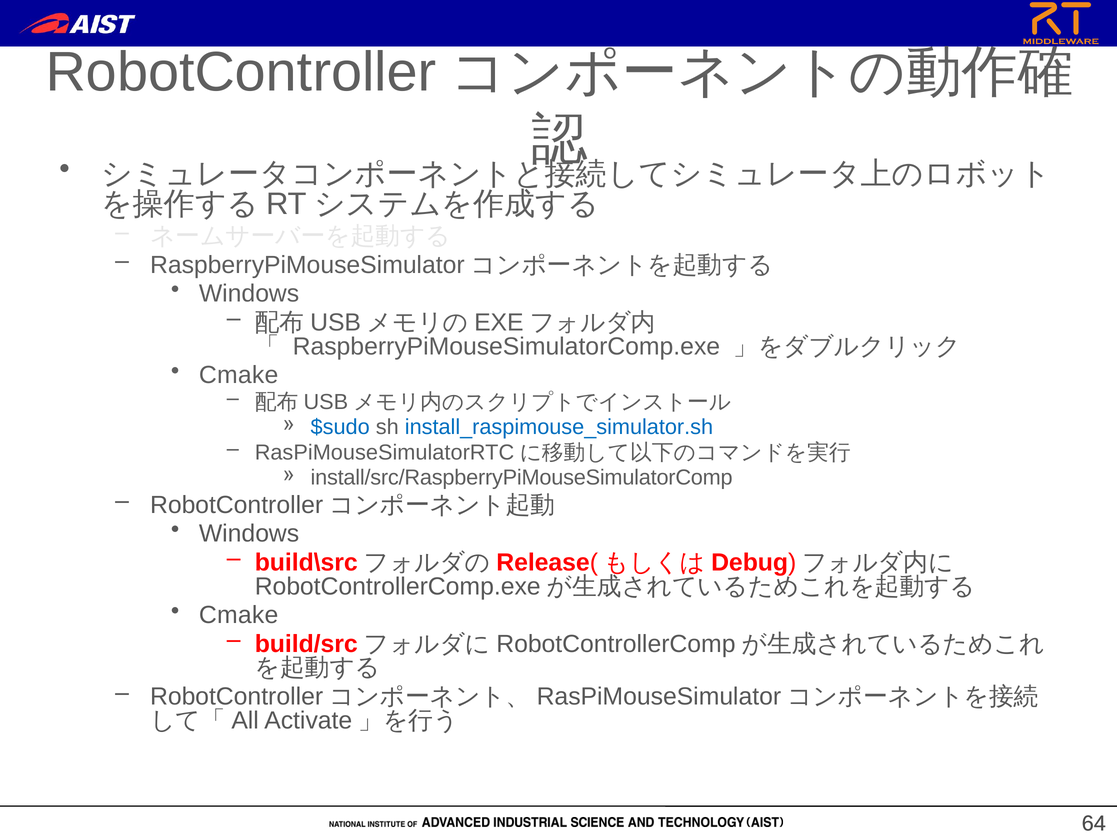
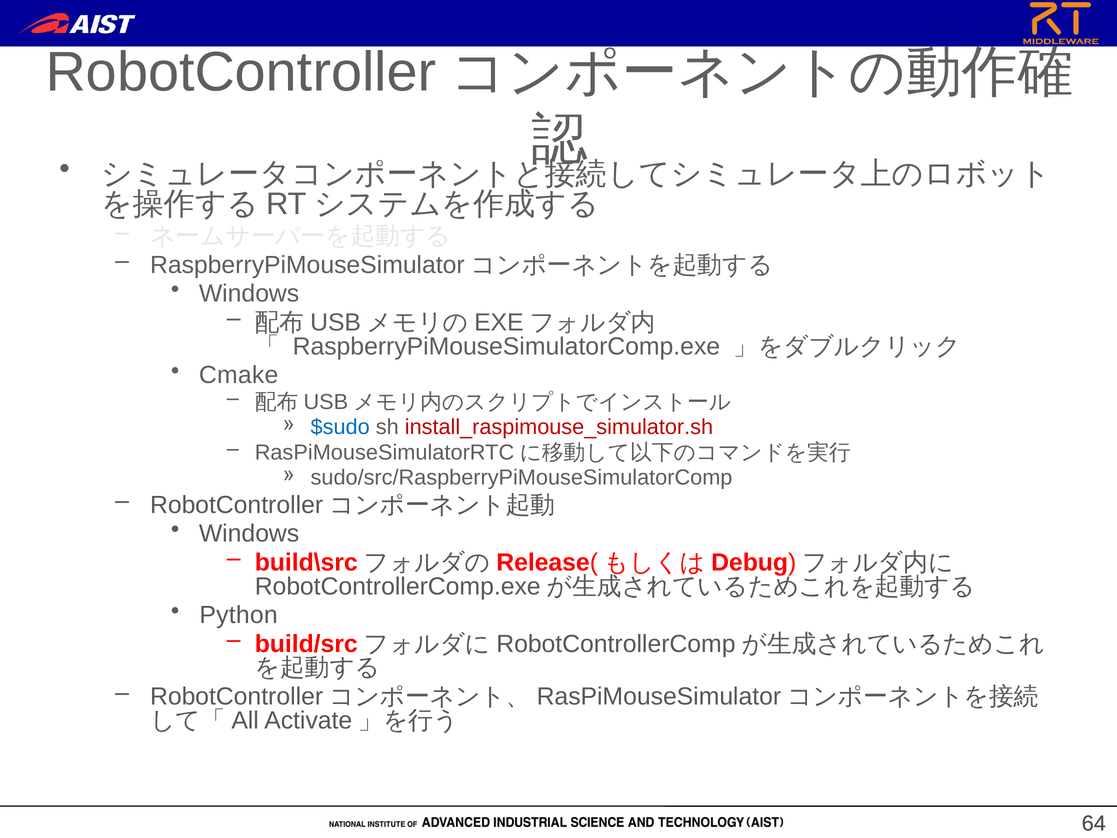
install_raspimouse_simulator.sh colour: blue -> red (559, 427)
install/src/RaspberryPiMouseSimulatorComp: install/src/RaspberryPiMouseSimulatorComp -> sudo/src/RaspberryPiMouseSimulatorComp (522, 478)
Cmake: Cmake -> Python (239, 615)
